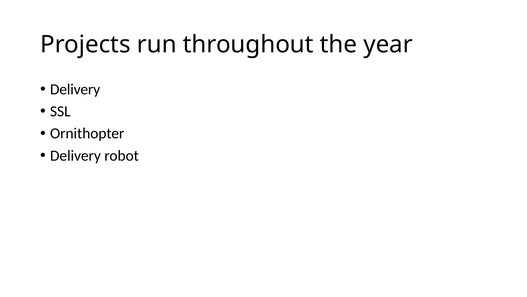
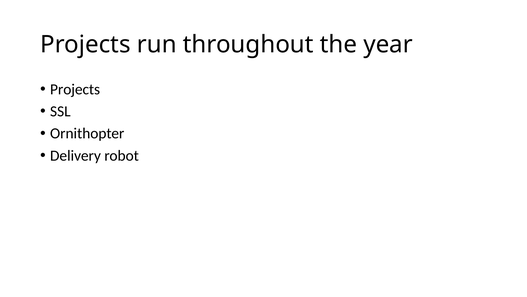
Delivery: Delivery -> Projects (75, 89)
